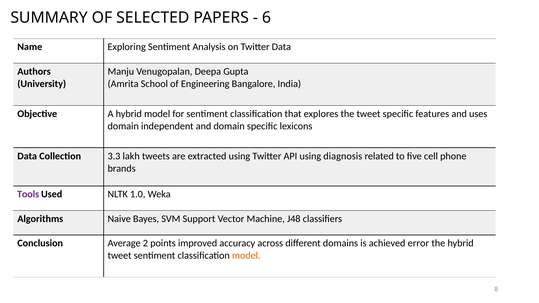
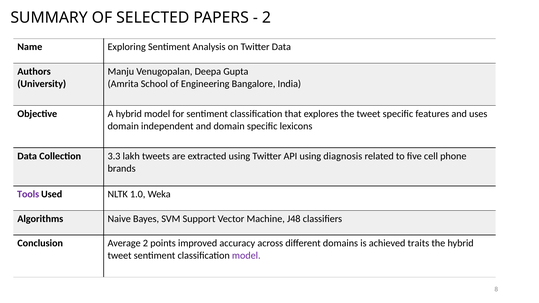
6: 6 -> 2 (266, 18)
error: error -> traits (418, 243)
model colour: orange -> purple (246, 256)
